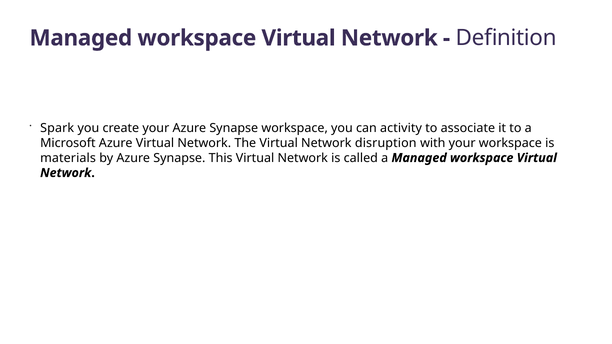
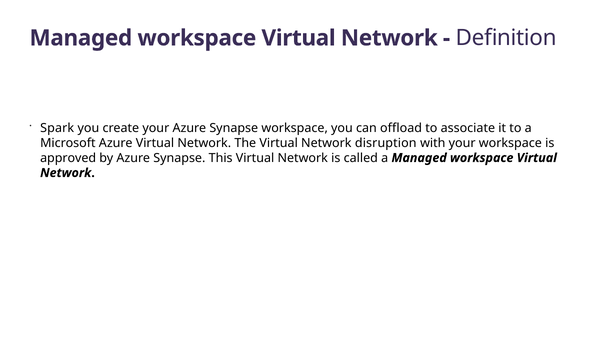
activity: activity -> offload (401, 128)
materials: materials -> approved (68, 158)
